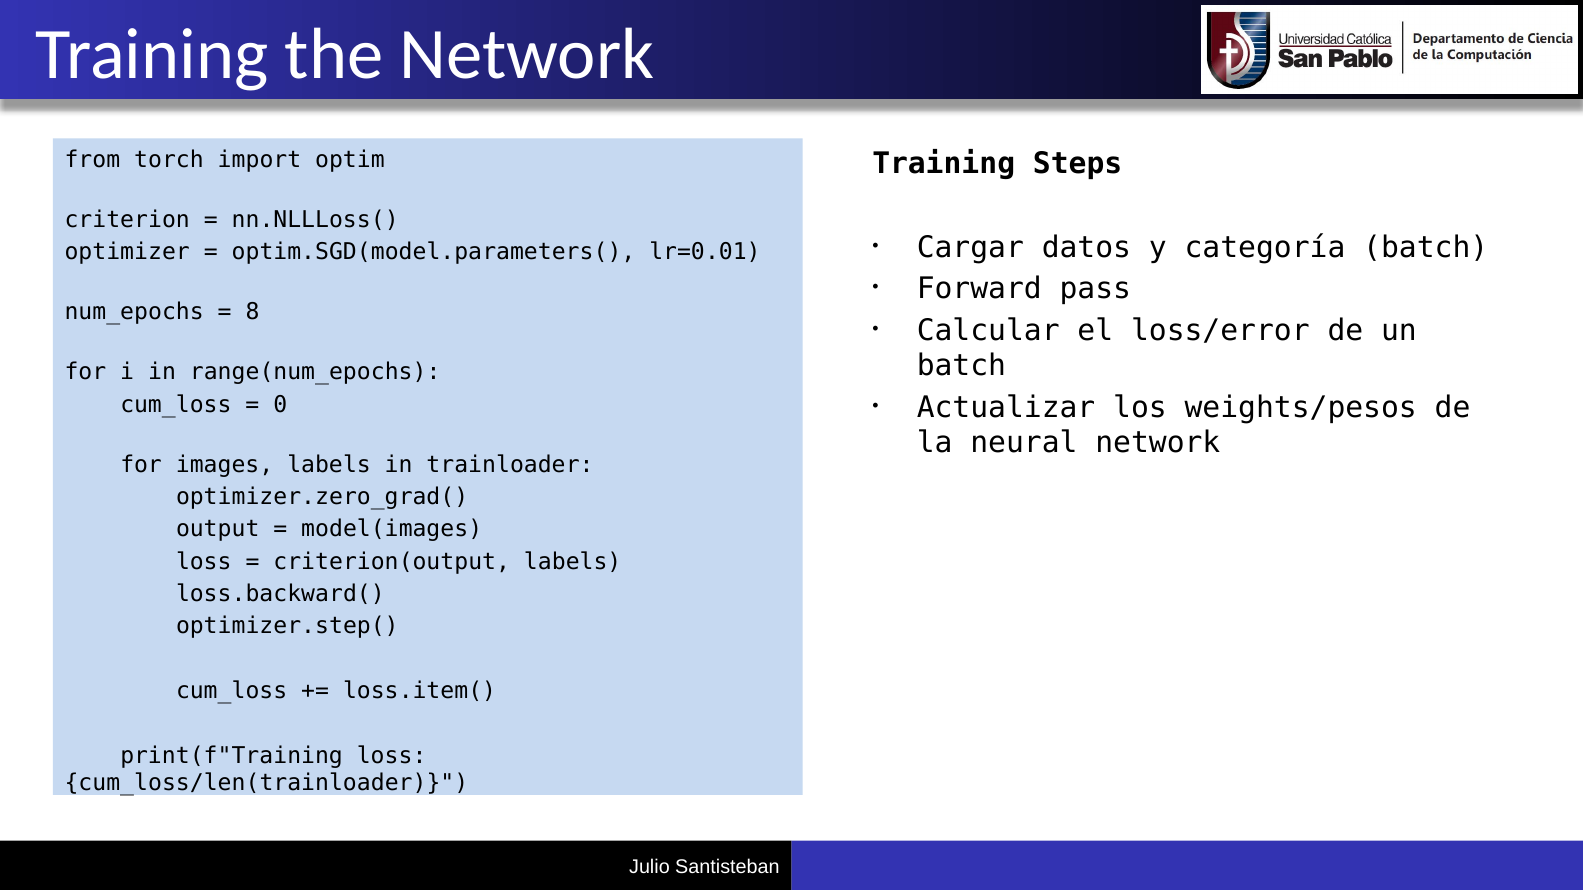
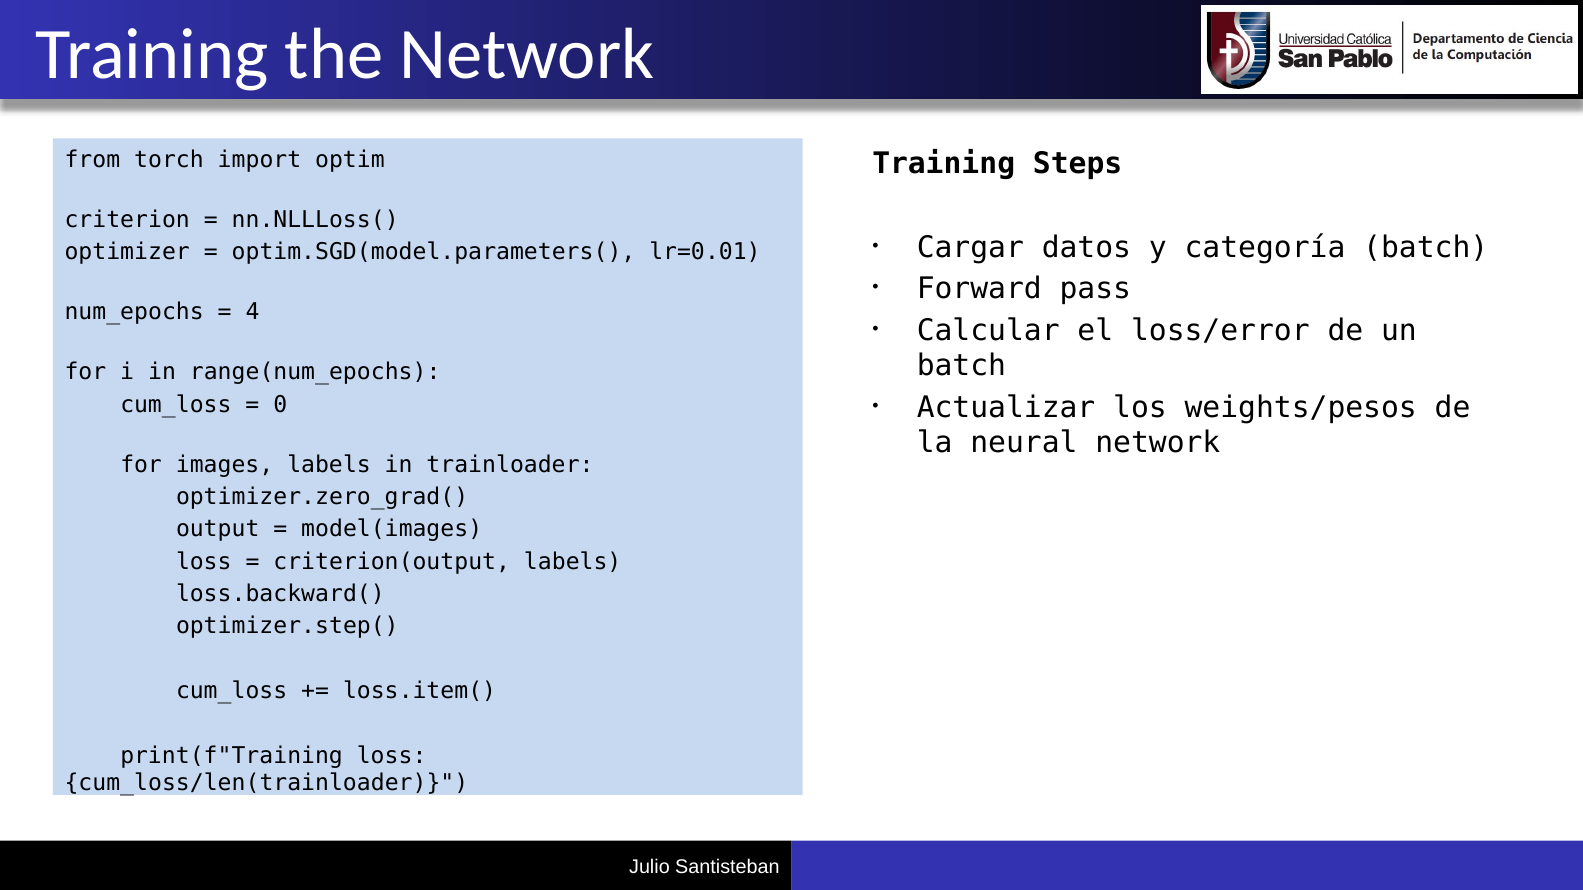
8: 8 -> 4 (252, 312)
